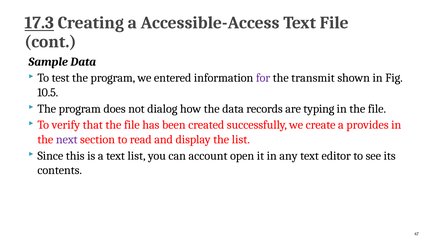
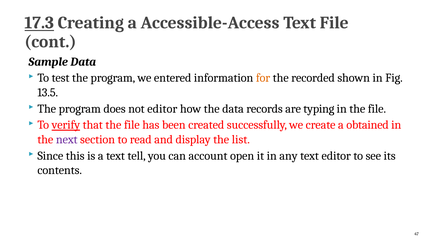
for colour: purple -> orange (263, 78)
transmit: transmit -> recorded (313, 78)
10.5: 10.5 -> 13.5 (48, 92)
not dialog: dialog -> editor (162, 109)
verify underline: none -> present (66, 125)
provides: provides -> obtained (368, 125)
text list: list -> tell (137, 156)
